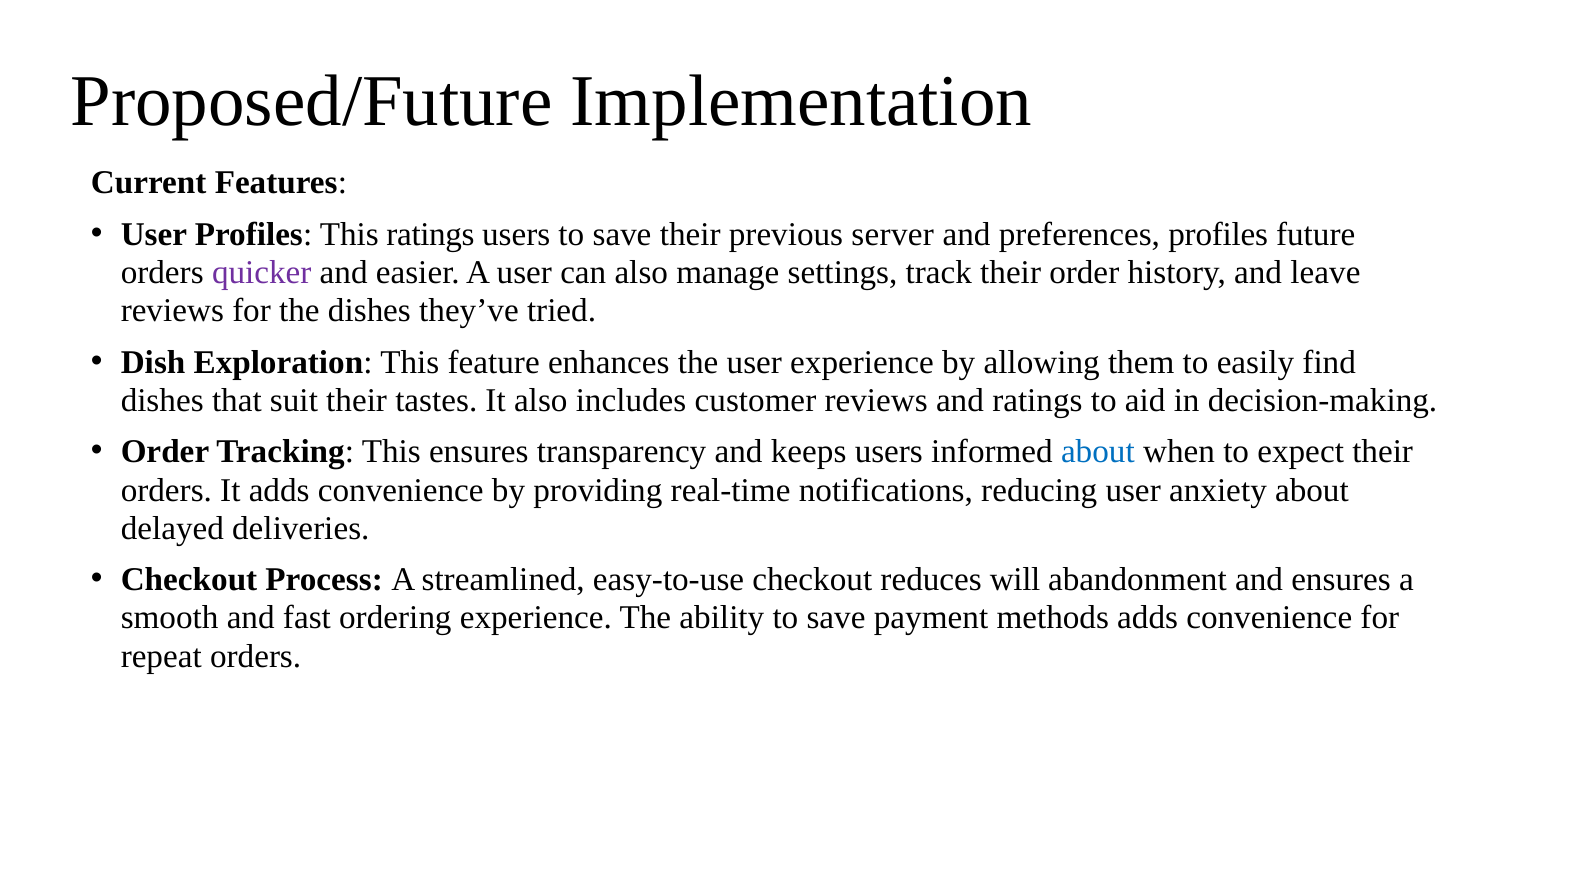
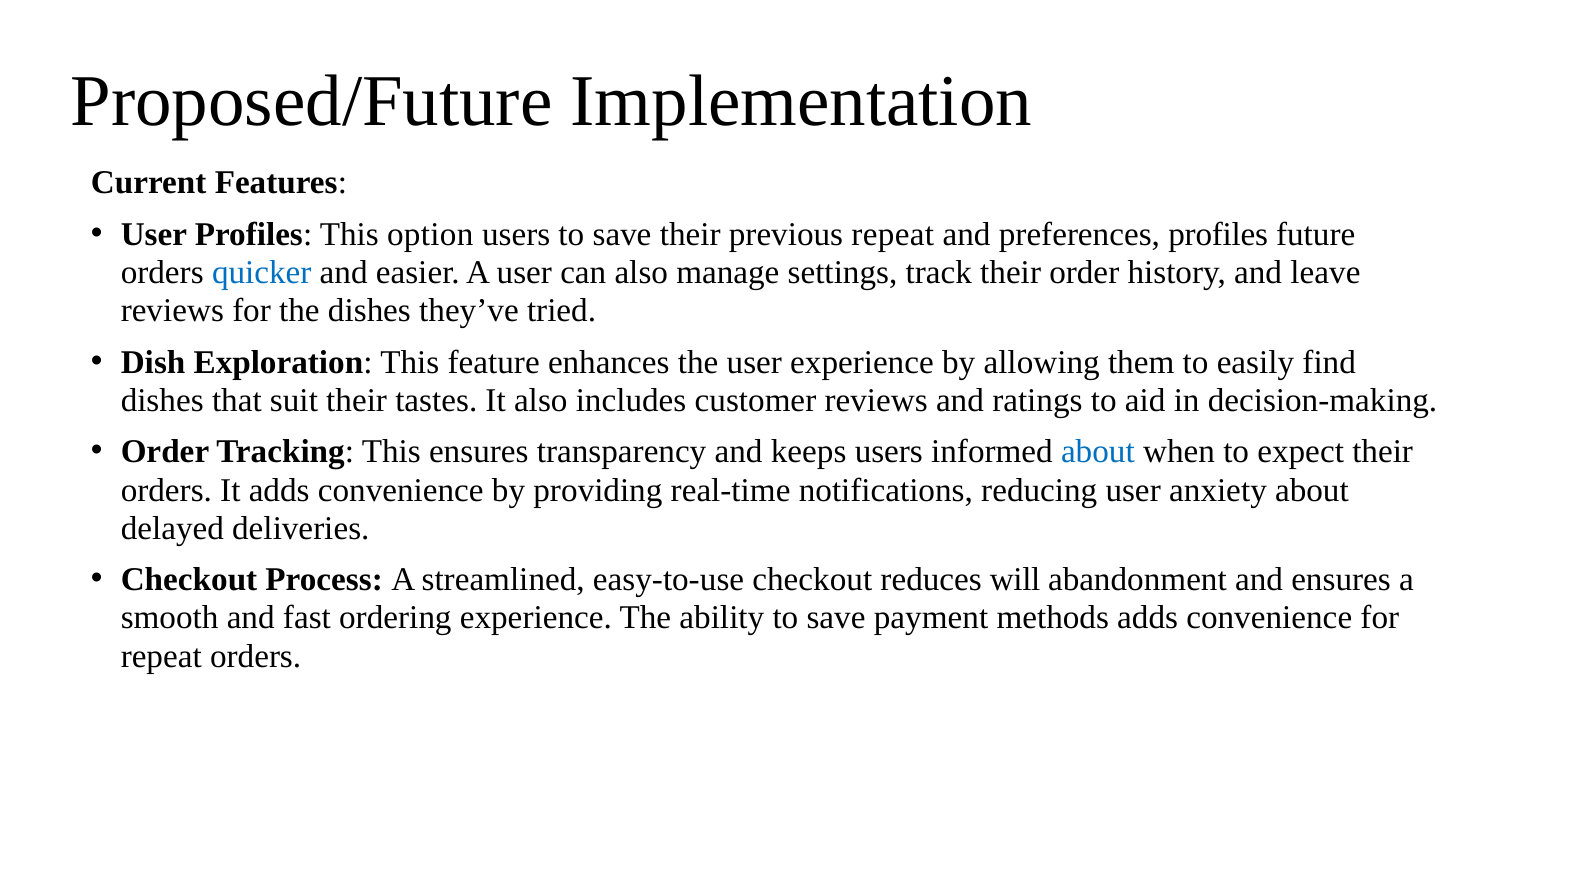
This ratings: ratings -> option (430, 234)
previous server: server -> repeat (893, 234)
quicker colour: purple -> blue (262, 273)
